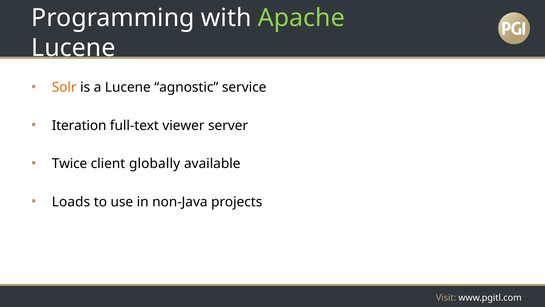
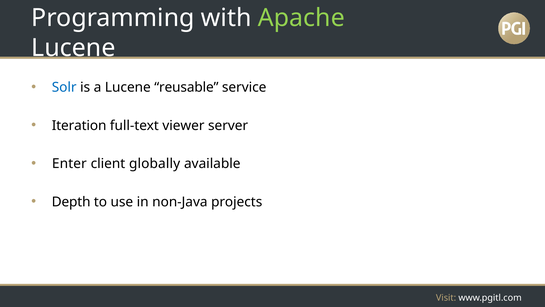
Solr colour: orange -> blue (64, 87)
agnostic: agnostic -> reusable (186, 87)
Twice: Twice -> Enter (69, 163)
Loads: Loads -> Depth (71, 202)
